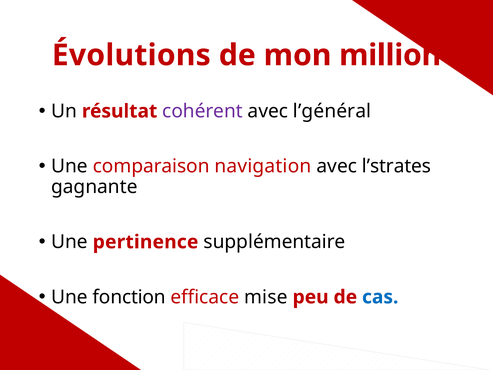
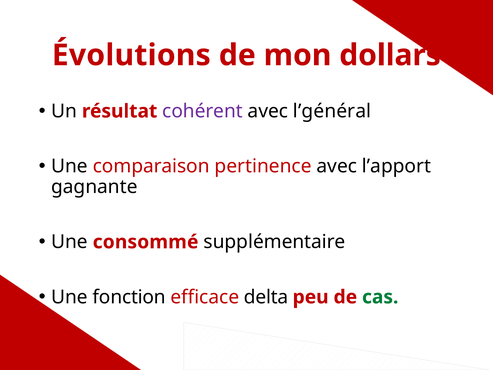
million: million -> dollars (390, 55)
navigation: navigation -> pertinence (263, 166)
l’strates: l’strates -> l’apport (396, 166)
pertinence: pertinence -> consommé (146, 242)
mise: mise -> delta (266, 297)
cas colour: blue -> green (380, 297)
